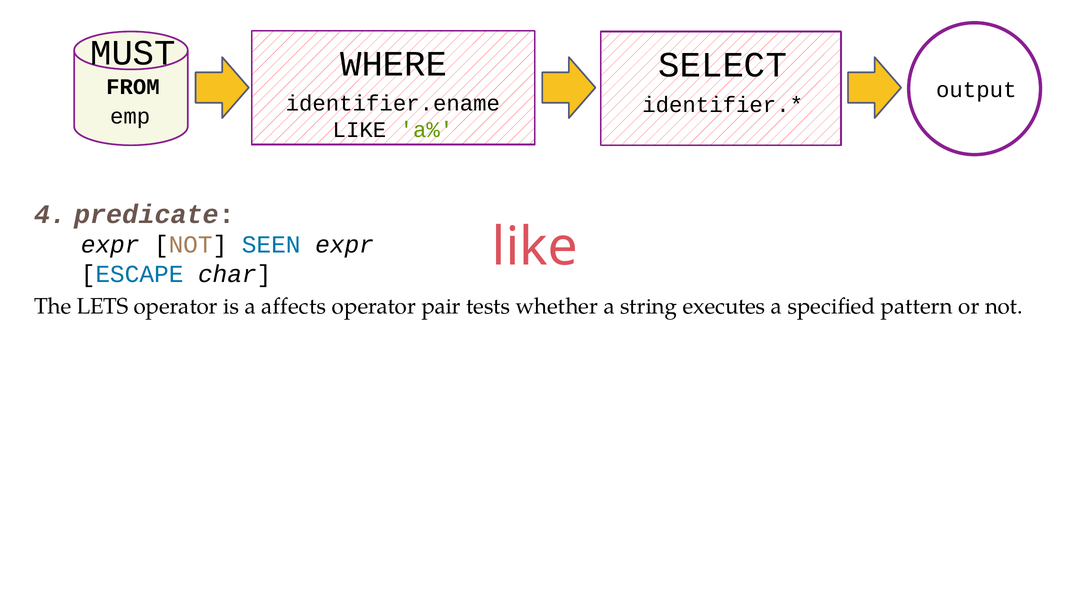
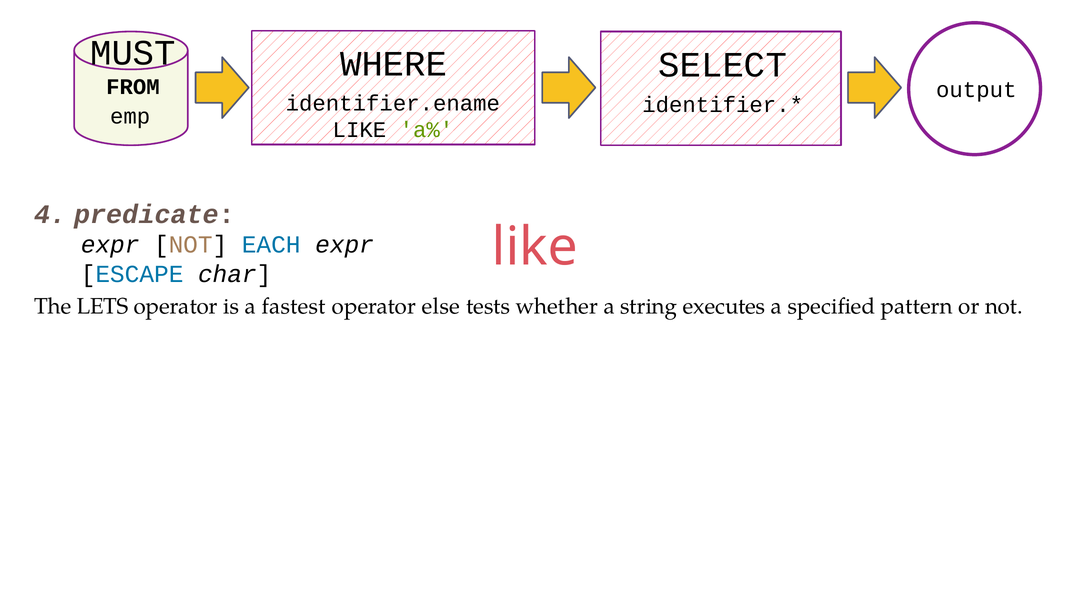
SEEN: SEEN -> EACH (271, 245)
affects: affects -> fastest (294, 306)
pair: pair -> else (441, 306)
